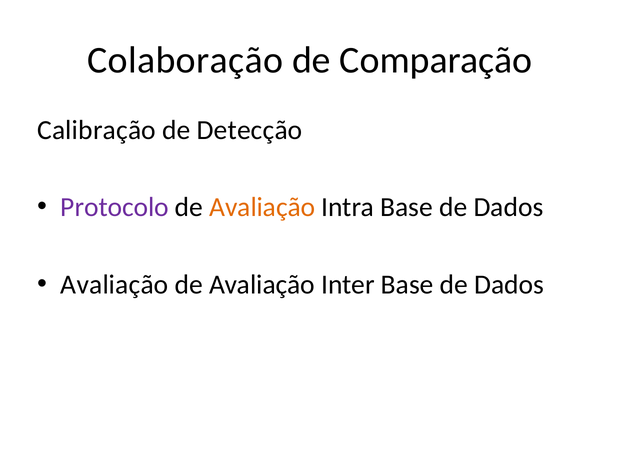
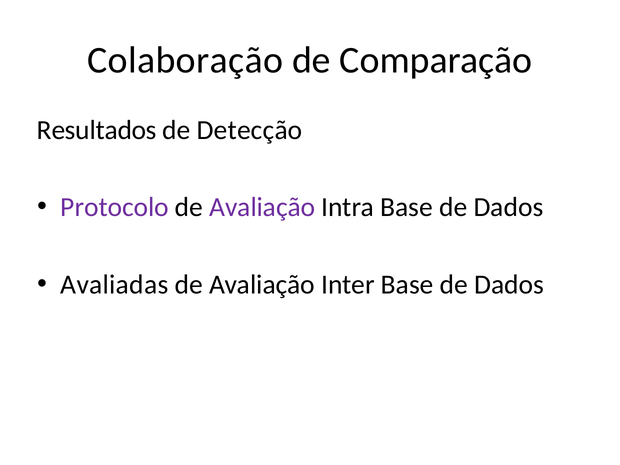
Calibração: Calibração -> Resultados (97, 130)
Avaliação colour: orange -> purple (262, 207)
Avaliação: Avaliação -> Avaliadas (114, 284)
